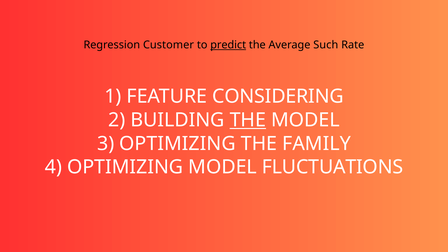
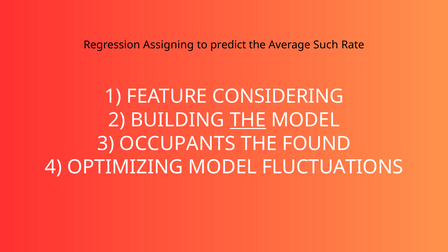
Customer: Customer -> Assigning (168, 45)
predict underline: present -> none (228, 45)
3 OPTIMIZING: OPTIMIZING -> OCCUPANTS (177, 144)
FAMILY: FAMILY -> FOUND (317, 144)
